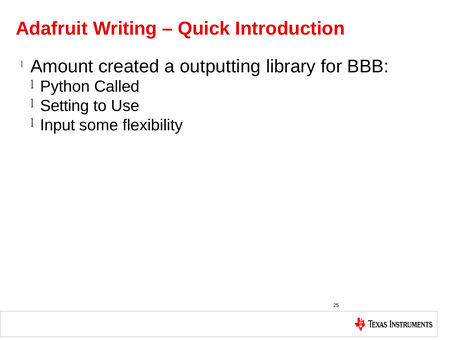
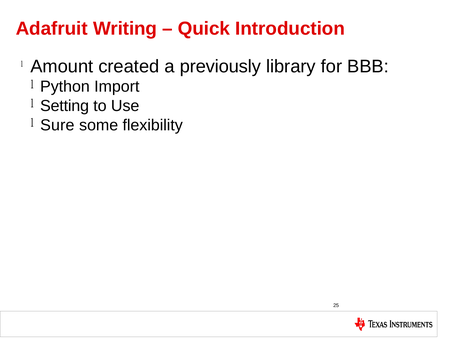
outputting: outputting -> previously (220, 66)
Called: Called -> Import (117, 87)
Input: Input -> Sure (57, 125)
